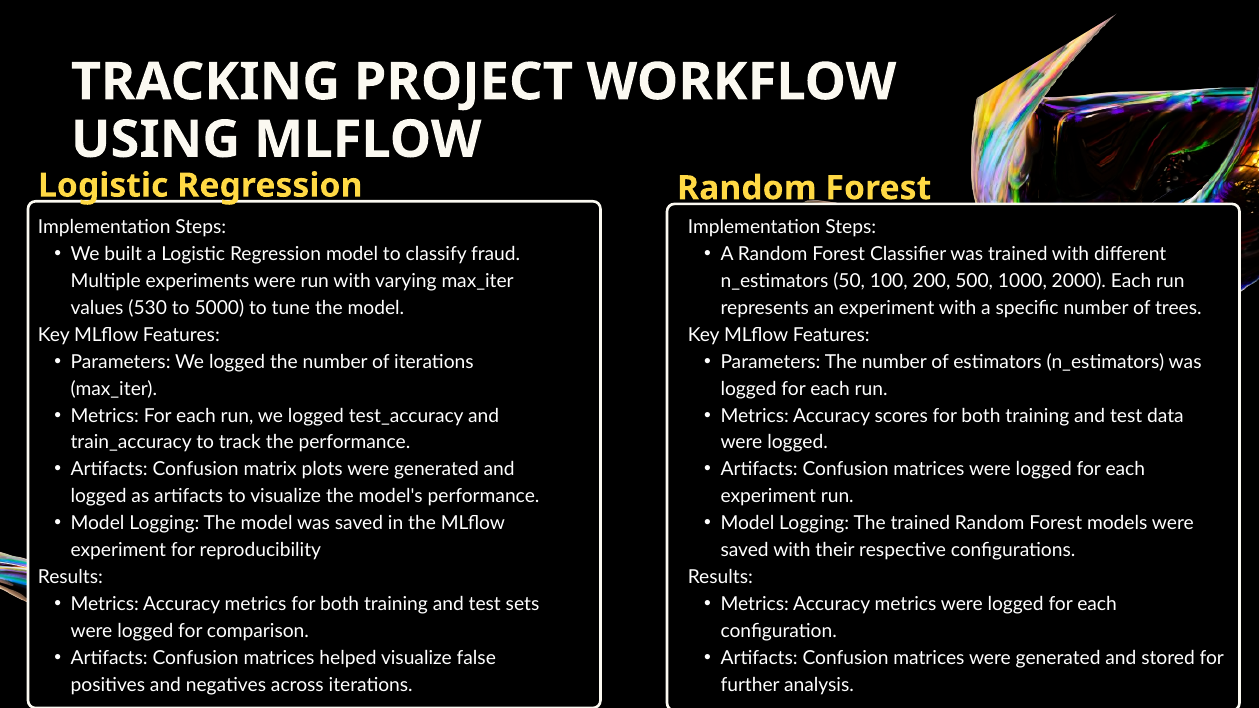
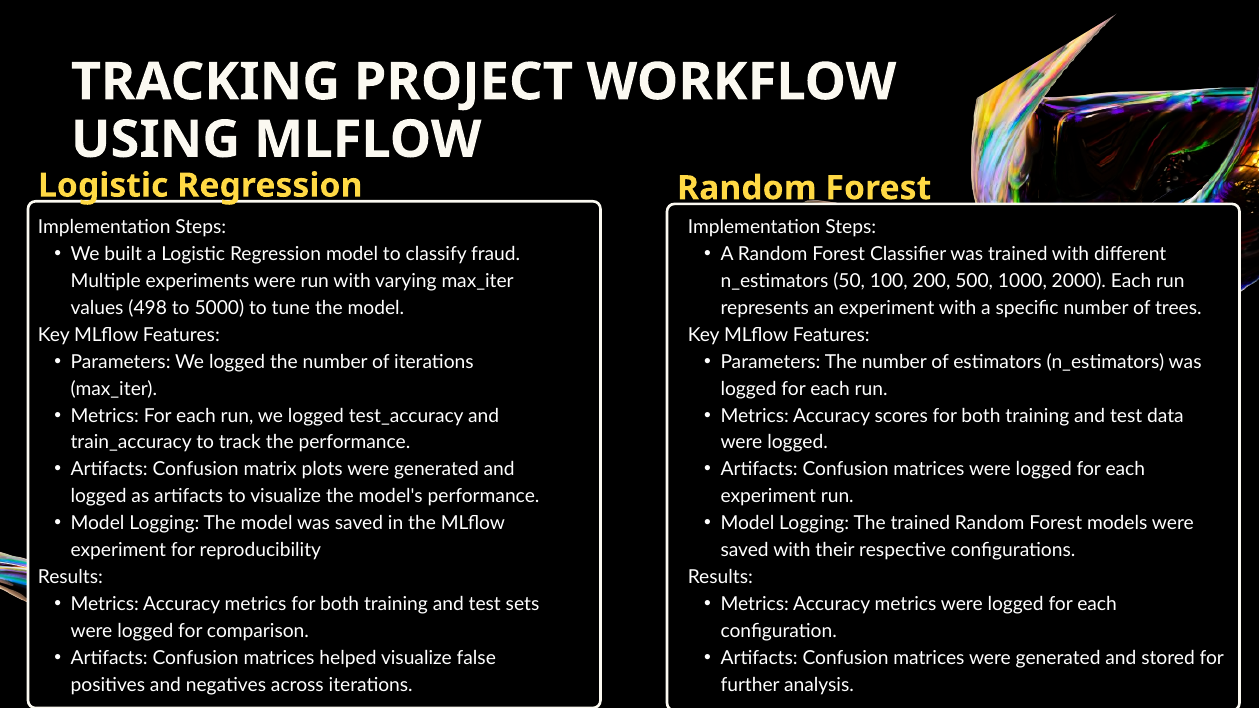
530: 530 -> 498 (148, 308)
